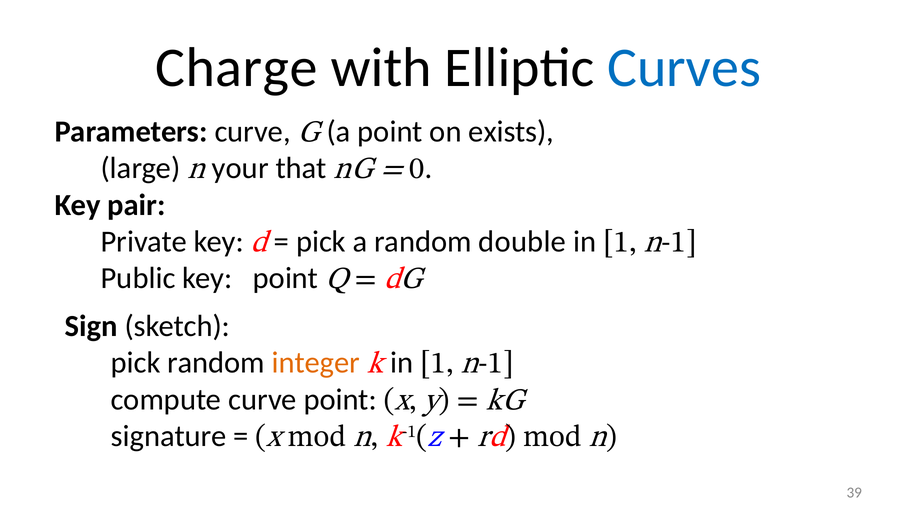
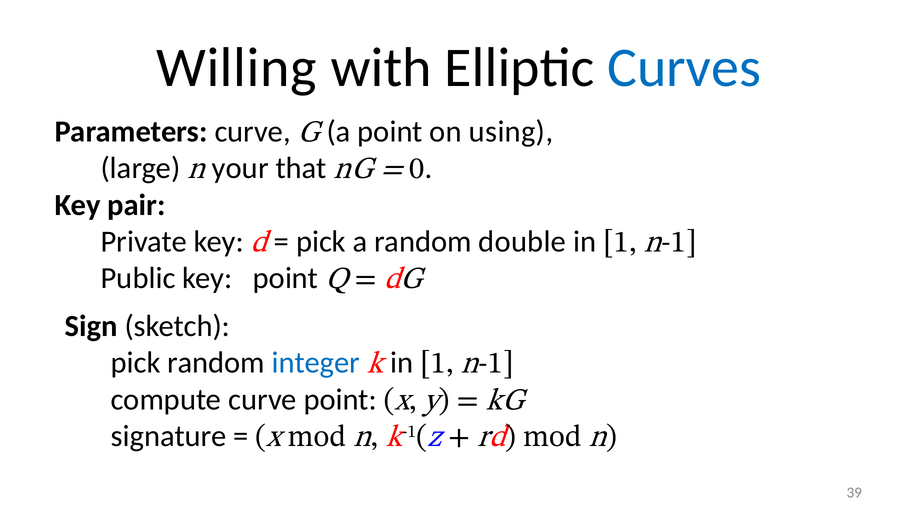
Charge: Charge -> Willing (236, 68)
exists: exists -> using (511, 132)
integer colour: orange -> blue (316, 363)
